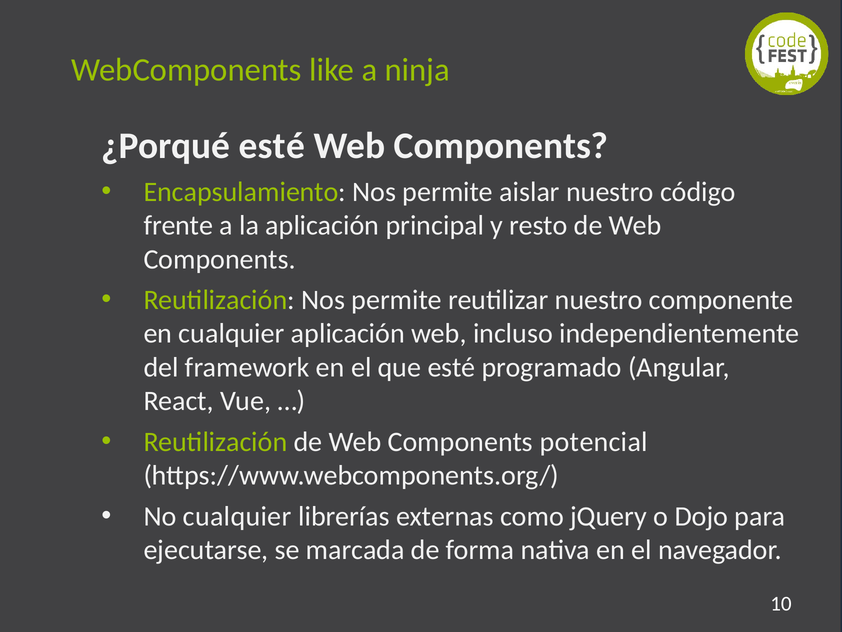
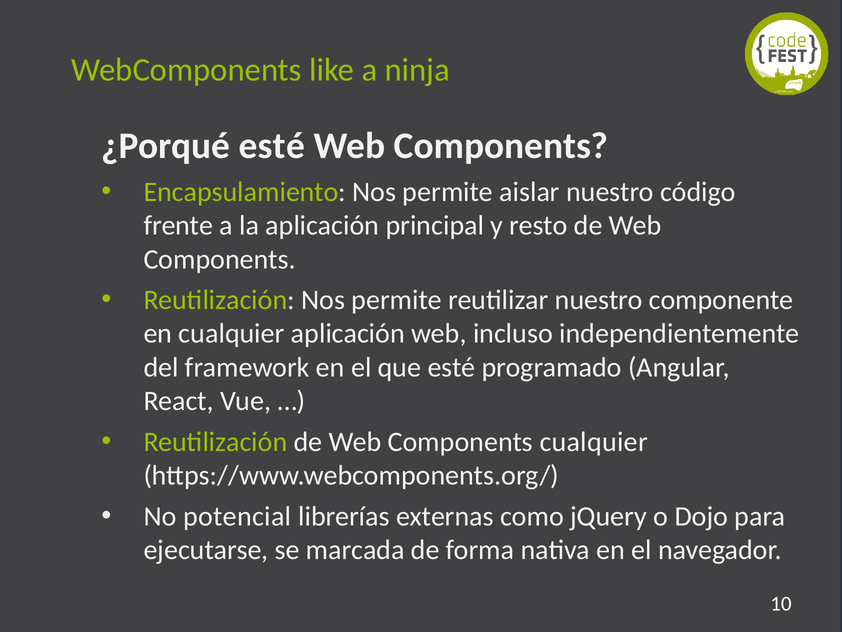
Components potencial: potencial -> cualquier (594, 442)
No cualquier: cualquier -> potencial (237, 516)
